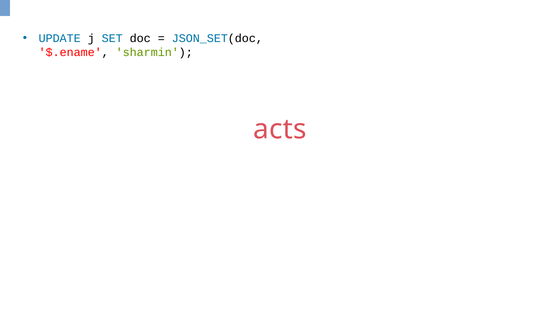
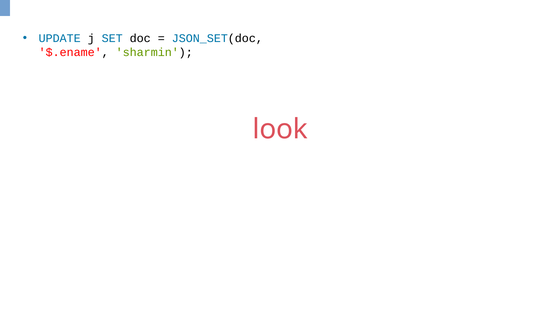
acts: acts -> look (280, 129)
